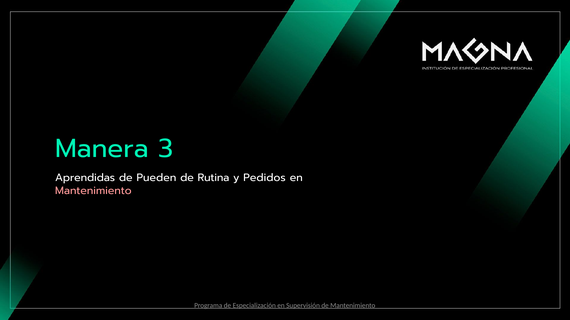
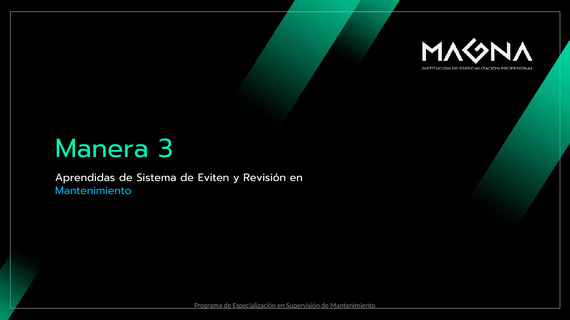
Pueden: Pueden -> Sistema (156, 178)
Rutina: Rutina -> Eviten (213, 178)
Pedidos: Pedidos -> Revisión (265, 178)
Mantenimiento colour: pink -> light blue (93, 191)
